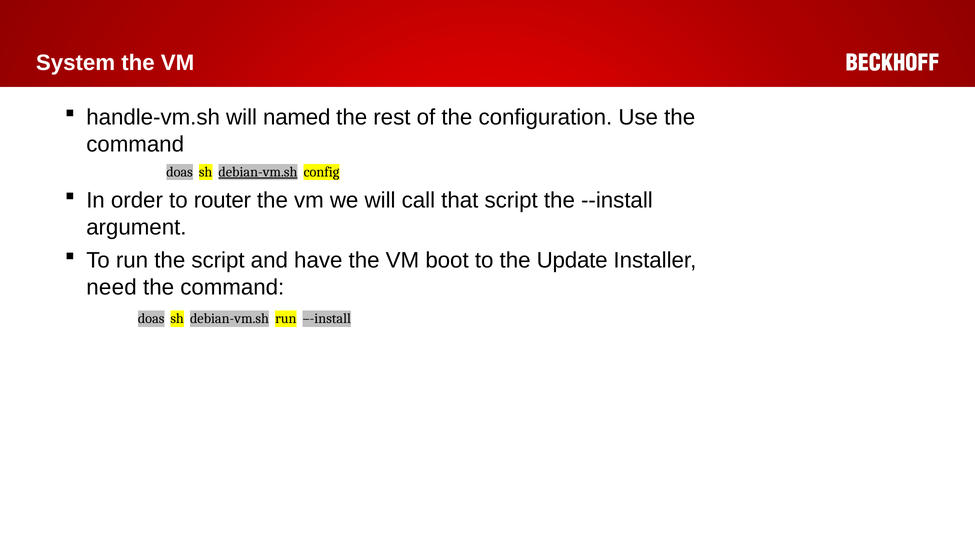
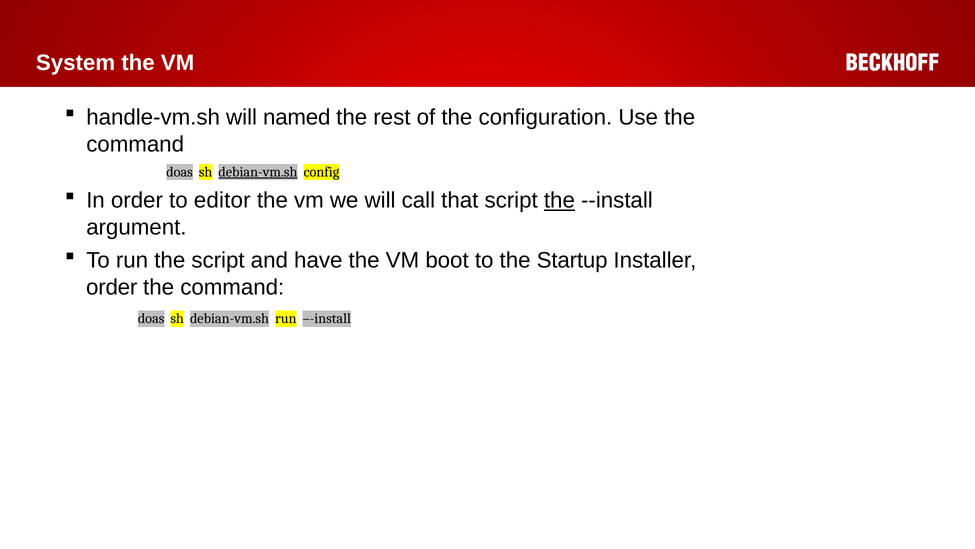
router: router -> editor (222, 200)
the underline: none -> present (559, 200)
Update: Update -> Startup (572, 260)
need: need -> order (112, 287)
